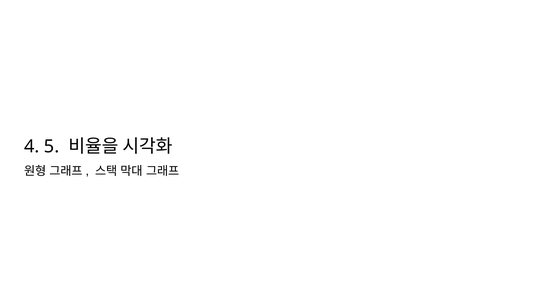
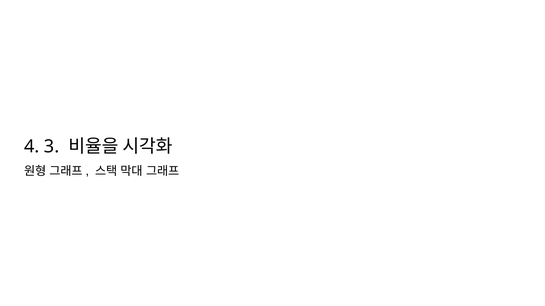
5: 5 -> 3 (52, 147)
